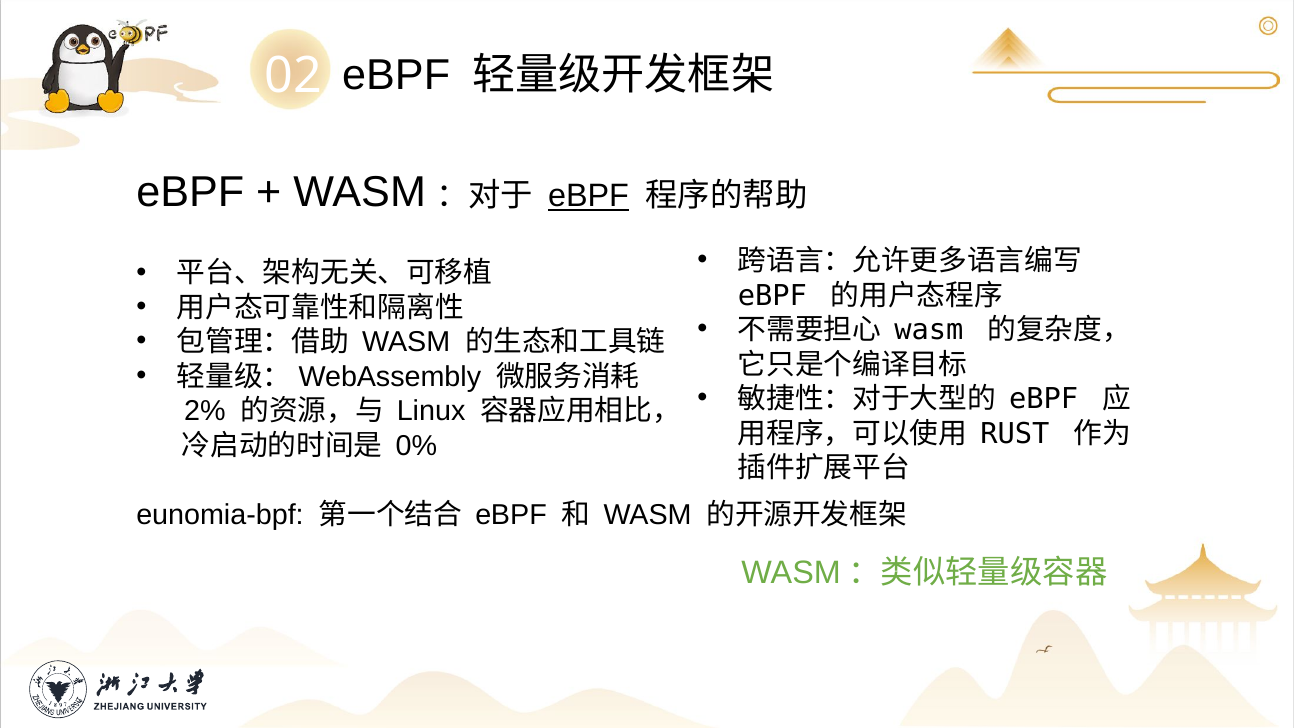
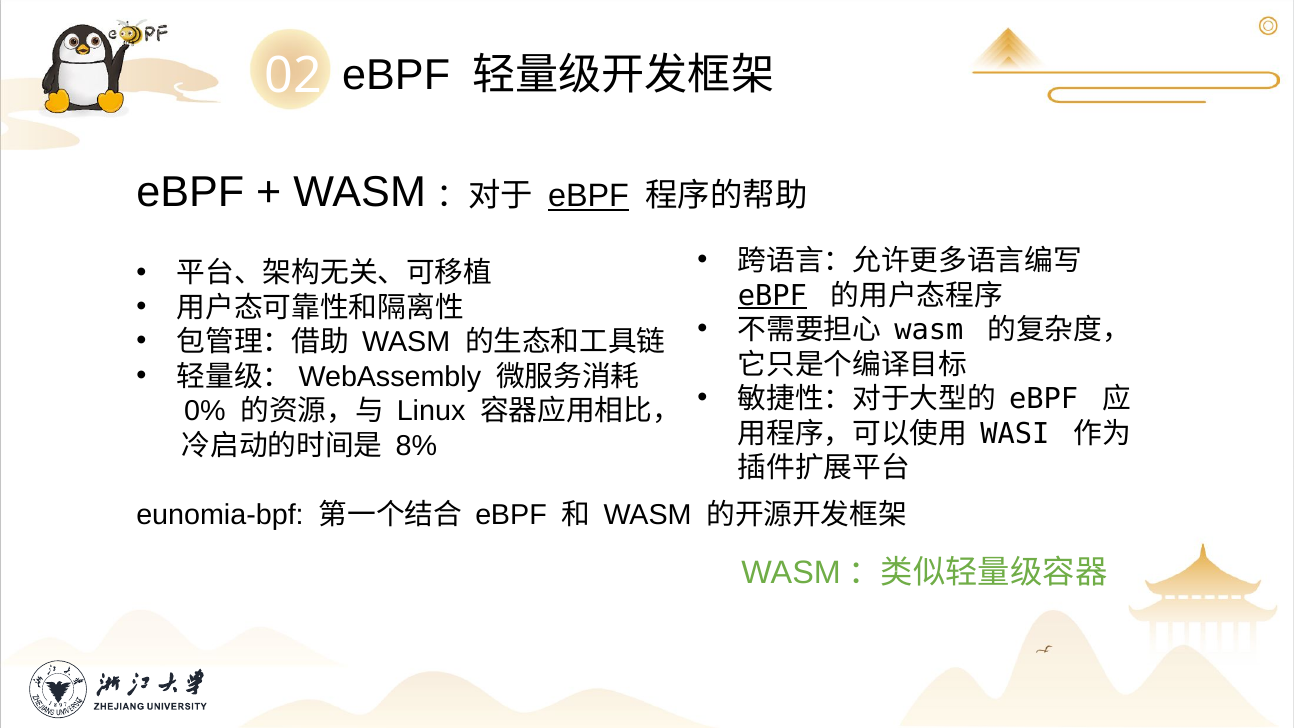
eBPF underline: none -> present (772, 296)
2%: 2% -> 0% (205, 411)
RUST: RUST -> WASI (1015, 434)
0%: 0% -> 8% (416, 446)
